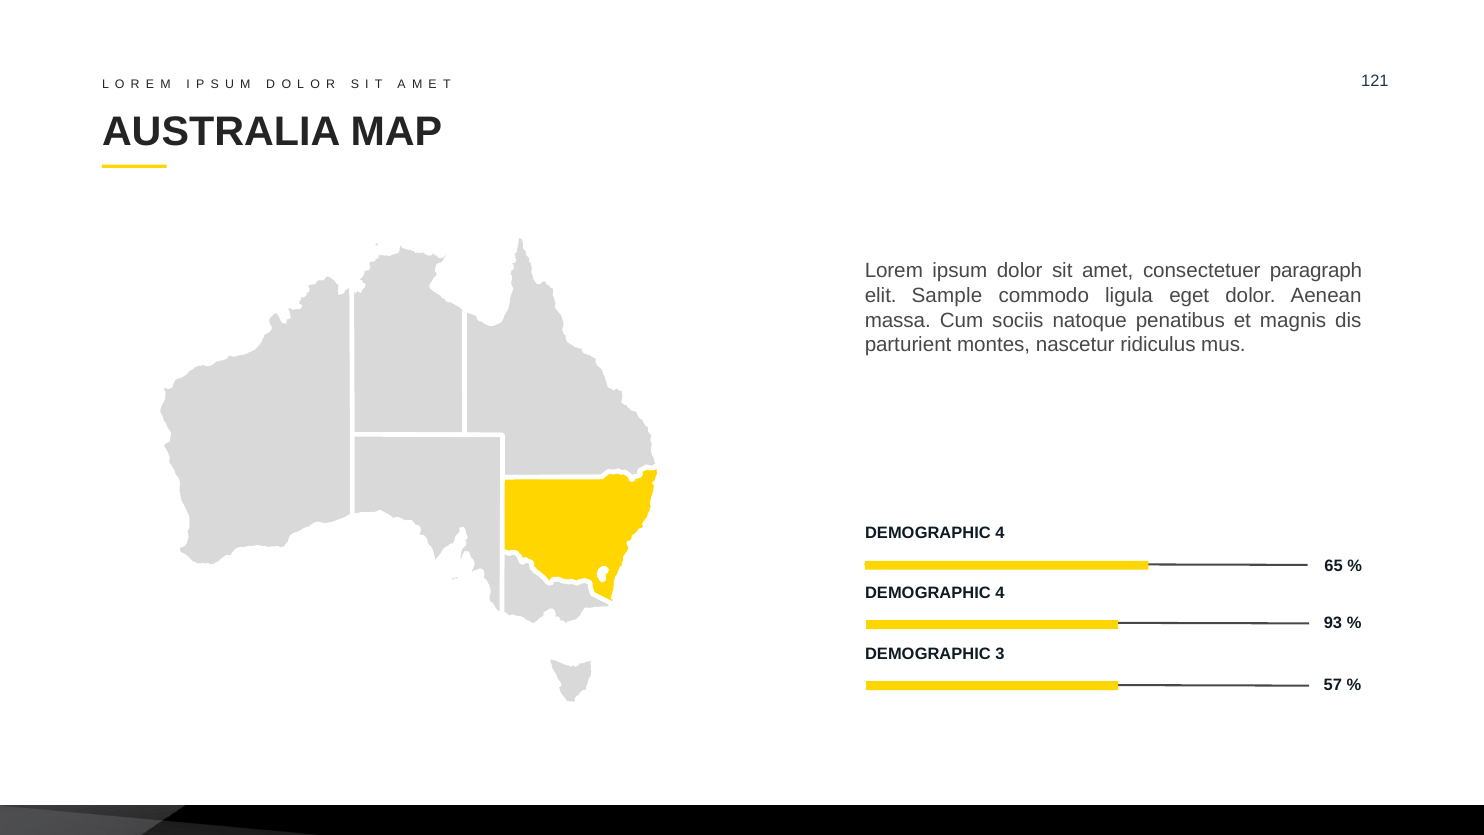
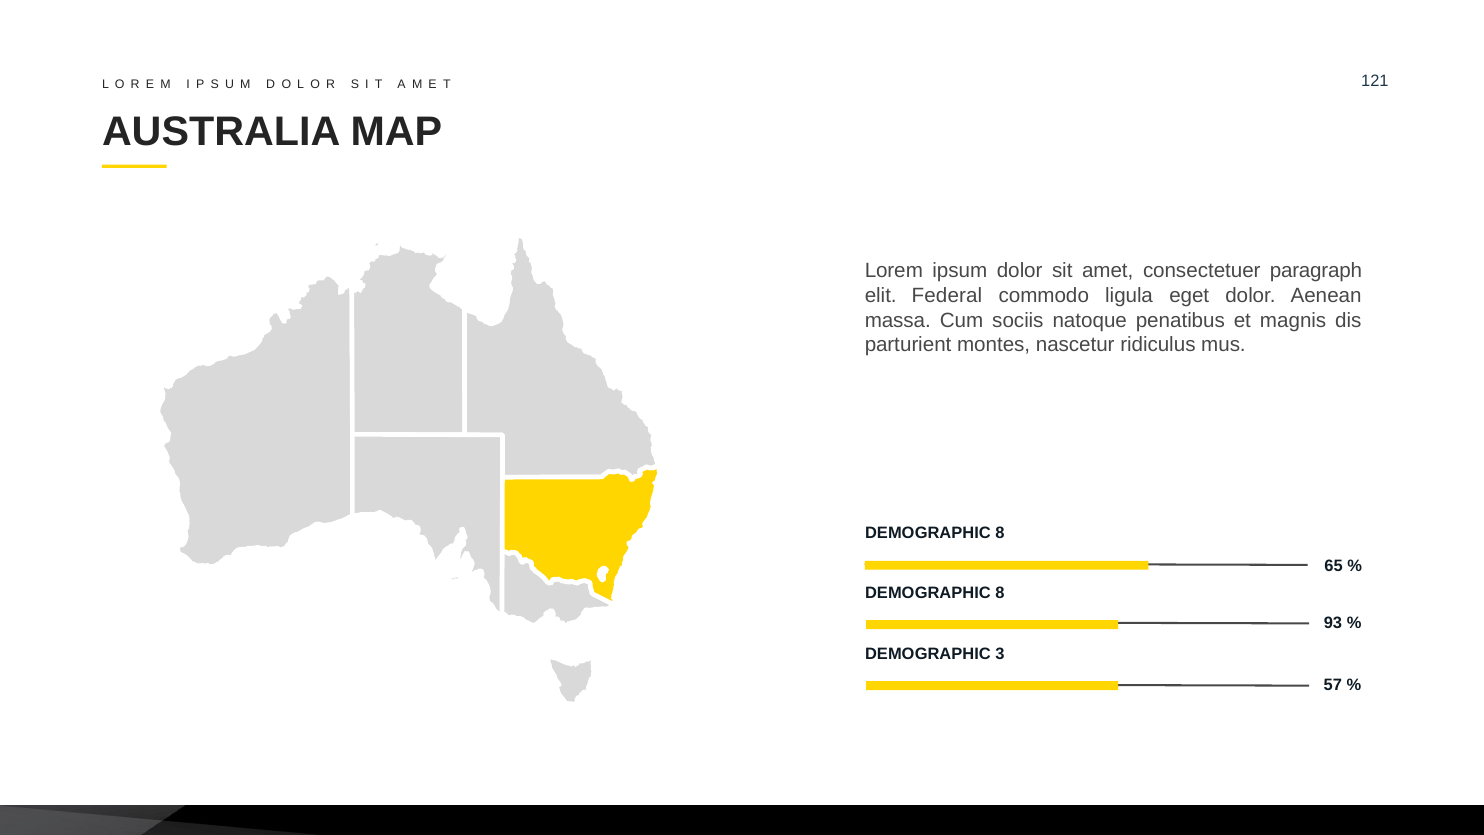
Sample: Sample -> Federal (947, 295)
4: 4 -> 8 (1000, 533)
4: 4 -> 8 (1000, 593)
